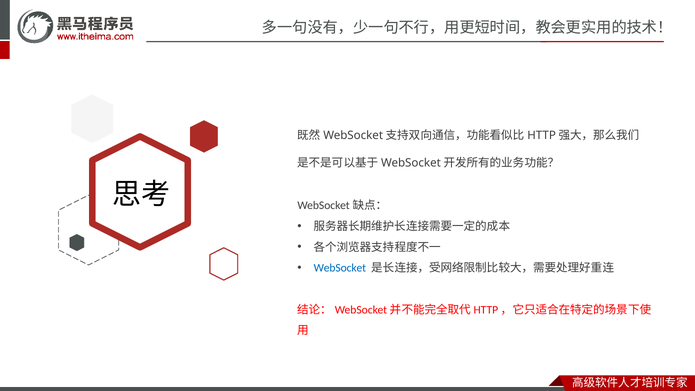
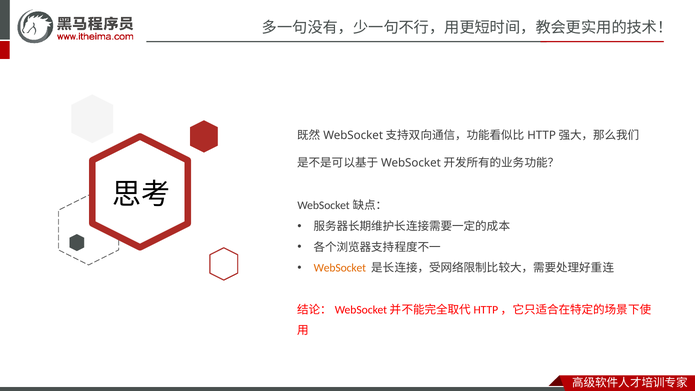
WebSocket colour: blue -> orange (340, 268)
